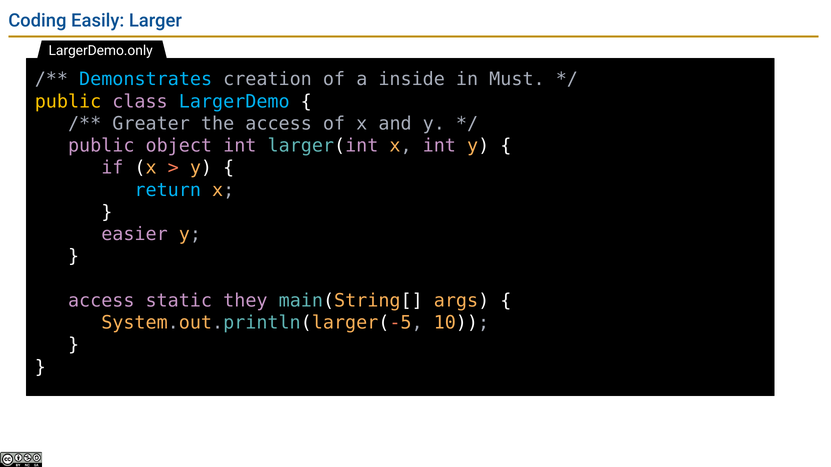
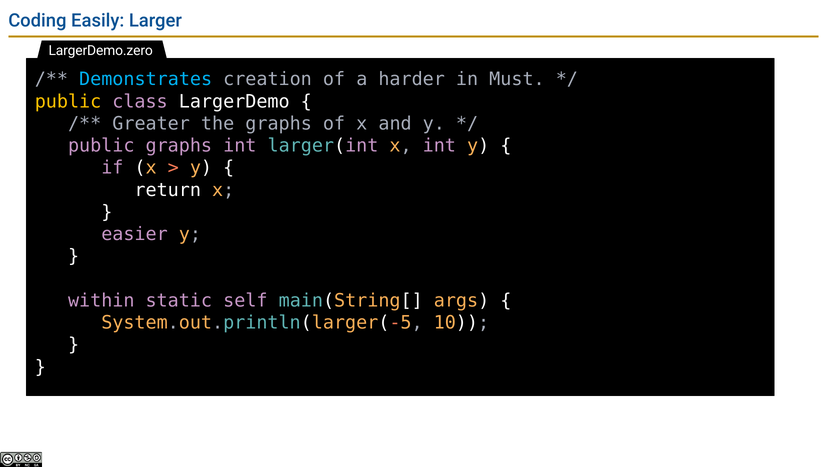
LargerDemo.only: LargerDemo.only -> LargerDemo.zero (101, 51)
inside: inside -> harder (412, 79)
LargerDemo colour: light blue -> white (234, 102)
the access: access -> graphs (279, 124)
public object: object -> graphs (179, 146)
return colour: light blue -> white (168, 190)
access: access -> within (101, 301)
they: they -> self (245, 301)
